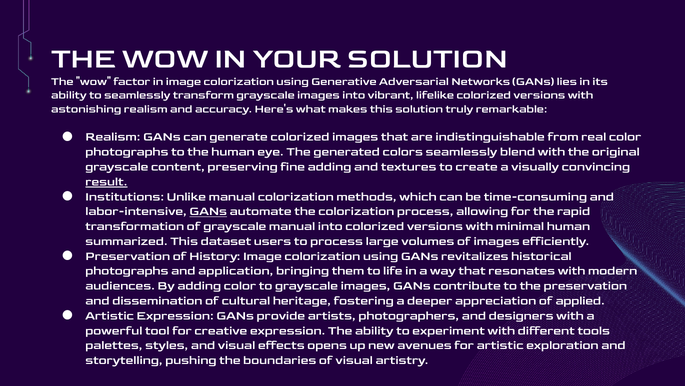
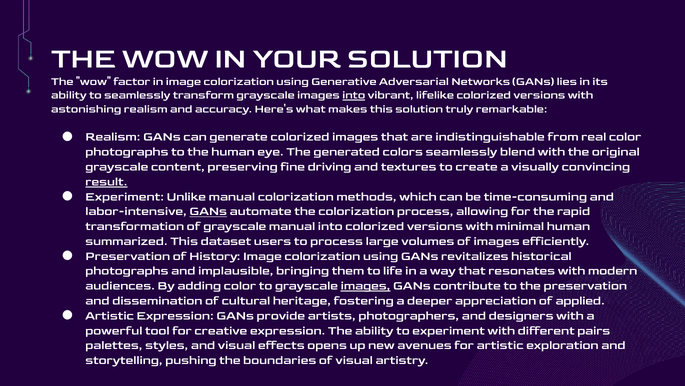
into underline: none -> present (354, 95)
fine adding: adding -> driving (330, 166)
Institutions: Institutions -> Experiment (125, 196)
application: application -> implausible (236, 270)
images underline: none -> present (366, 285)
tools: tools -> pairs (594, 330)
